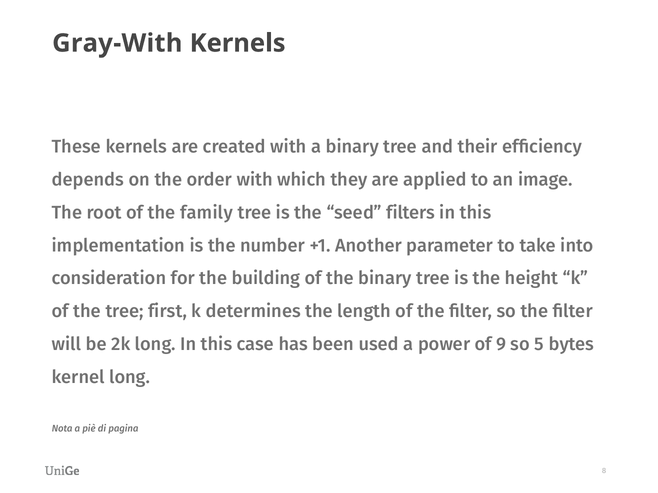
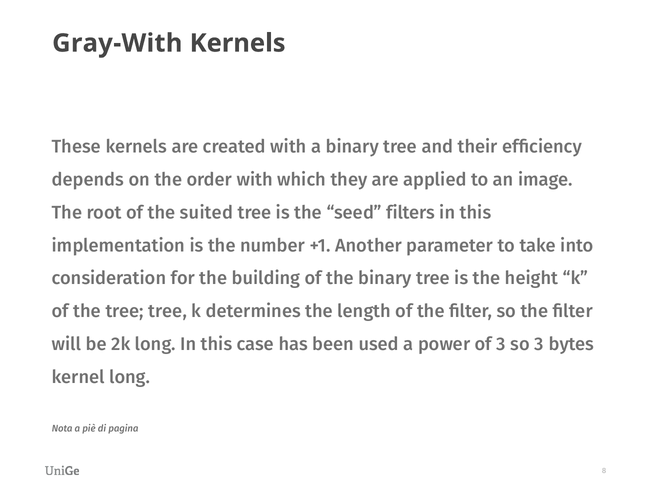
family: family -> suited (206, 213)
tree first: first -> tree (168, 312)
of 9: 9 -> 3 (501, 344)
so 5: 5 -> 3 (539, 344)
